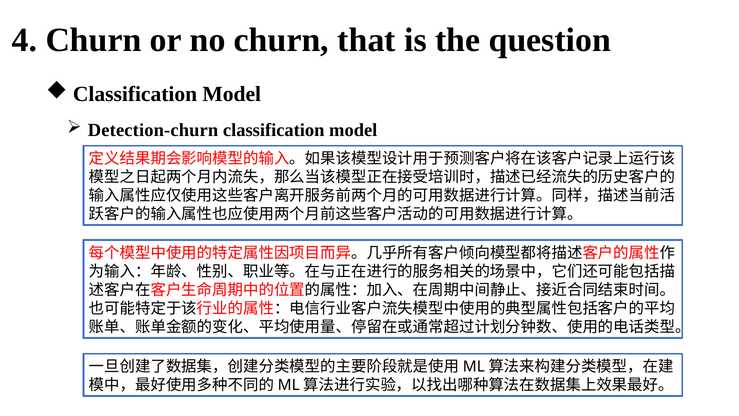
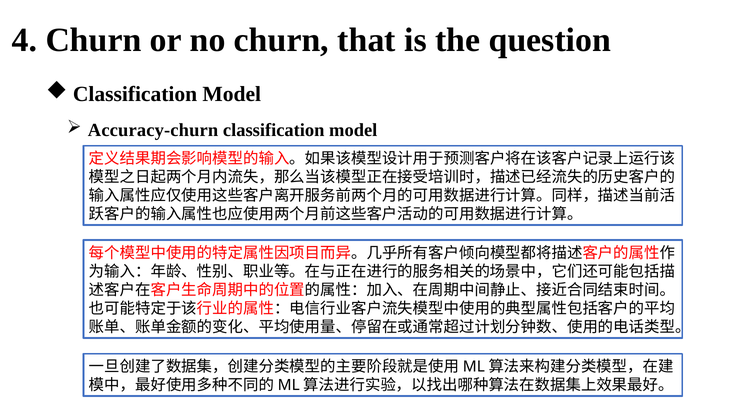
Detection-churn: Detection-churn -> Accuracy-churn (153, 130)
